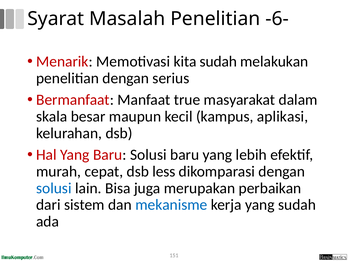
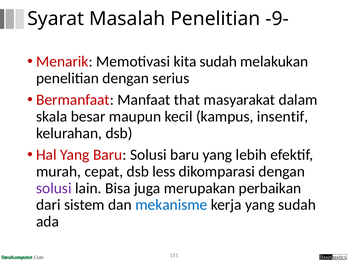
-6-: -6- -> -9- (277, 19)
true: true -> that (187, 100)
aplikasi: aplikasi -> insentif (283, 116)
solusi colour: blue -> purple (54, 188)
